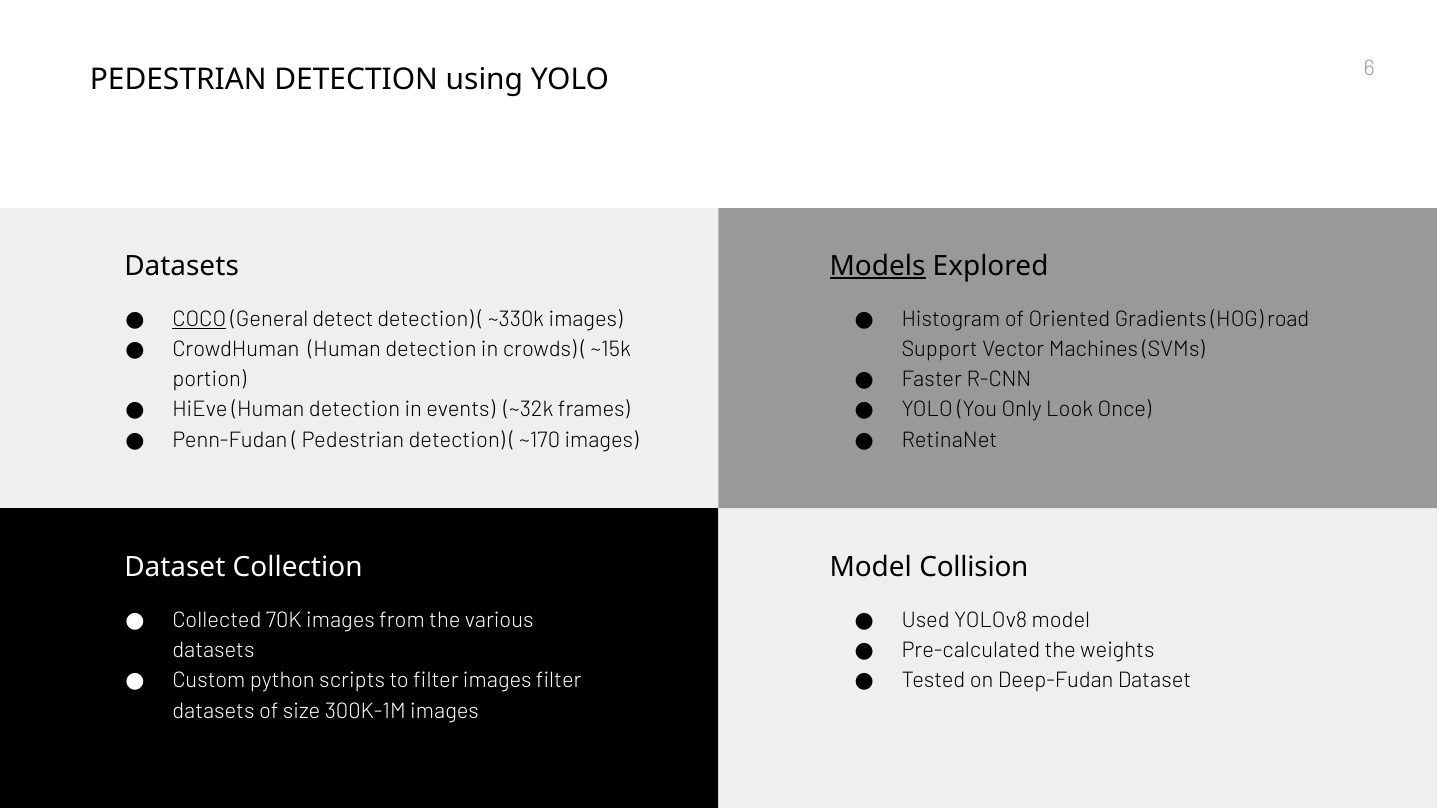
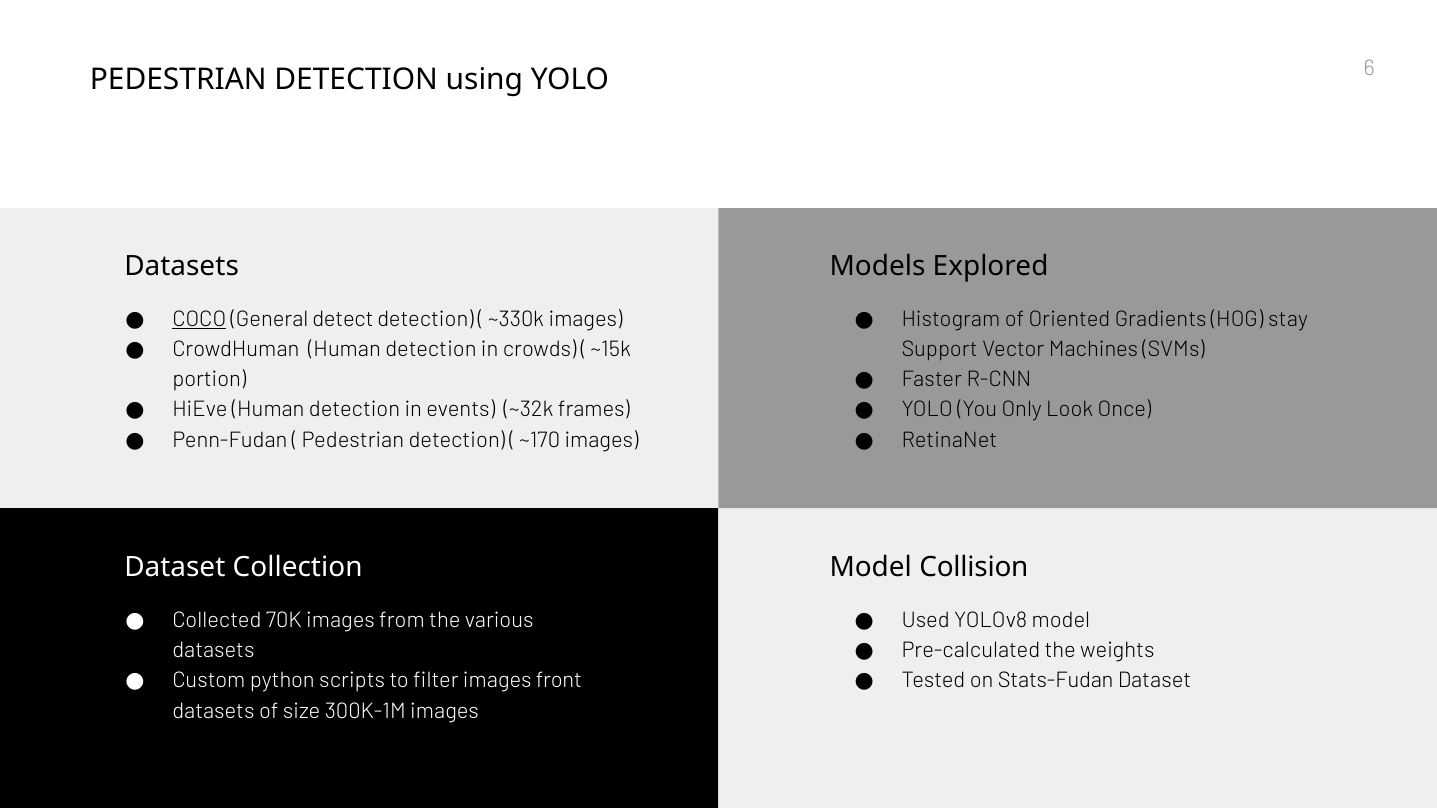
Models underline: present -> none (878, 266)
road: road -> stay (1288, 319)
images filter: filter -> front (559, 681)
Deep-Fudan: Deep-Fudan -> Stats-Fudan (1056, 681)
